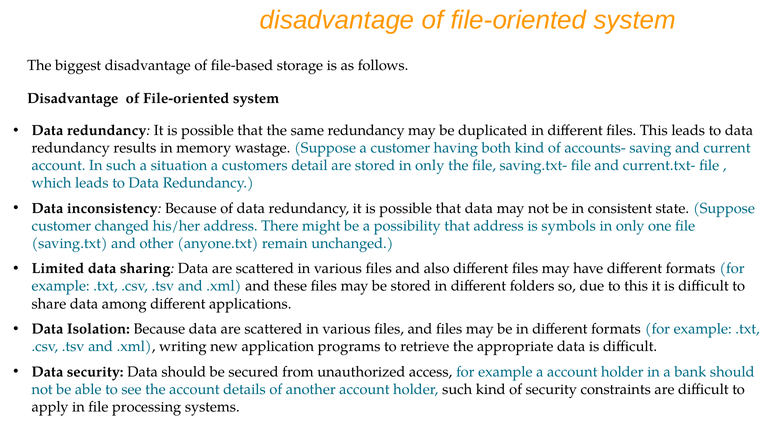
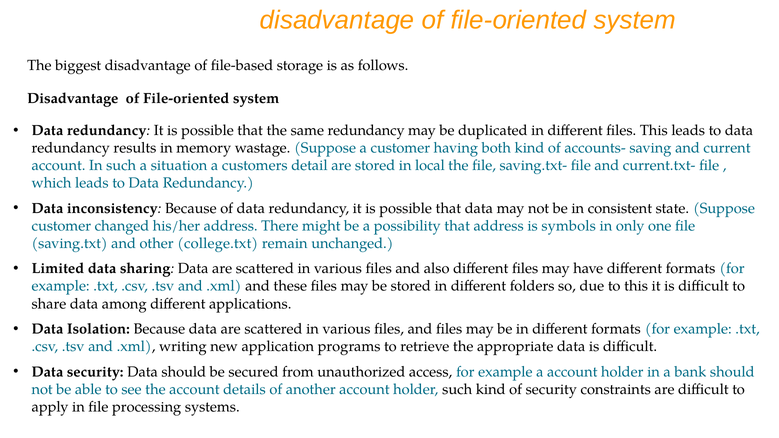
stored in only: only -> local (430, 166)
anyone.txt: anyone.txt -> college.txt (218, 243)
